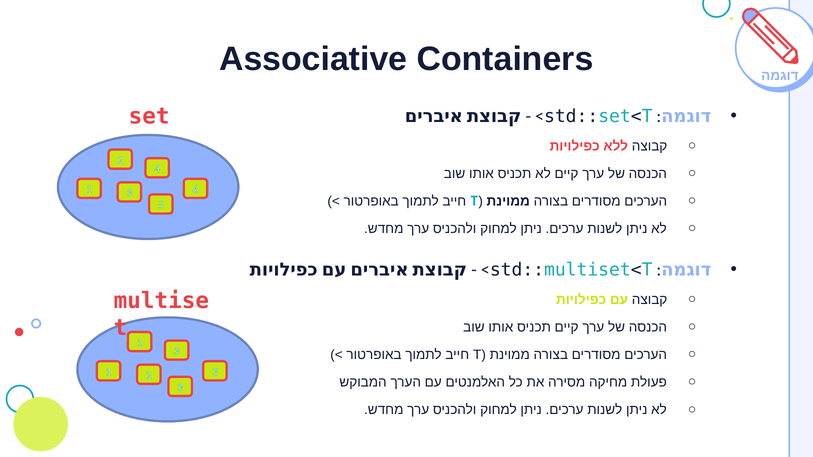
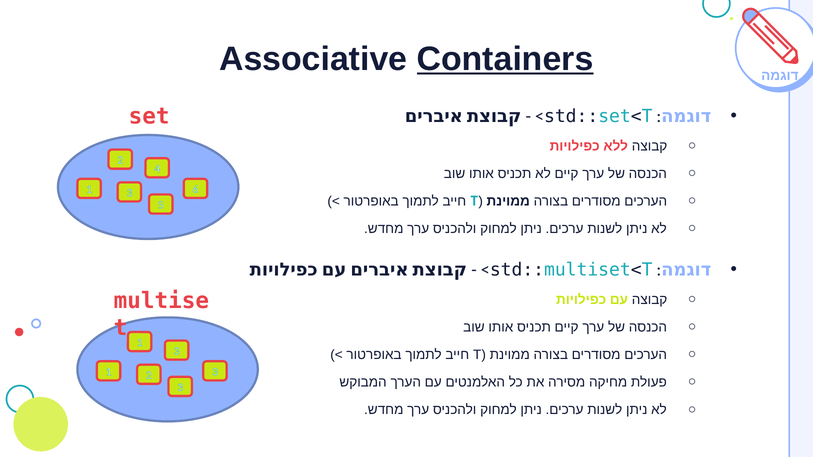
Containers underline: none -> present (505, 59)
